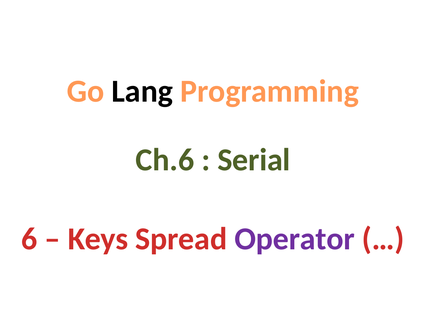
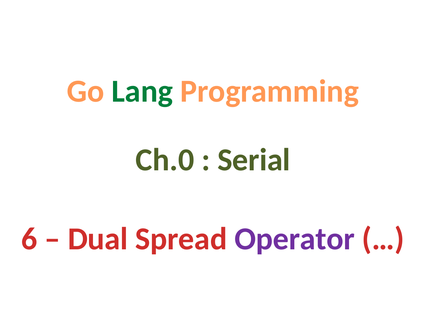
Lang colour: black -> green (142, 91)
Ch.6: Ch.6 -> Ch.0 (165, 160)
Keys: Keys -> Dual (98, 239)
